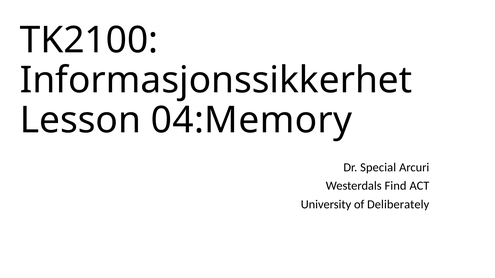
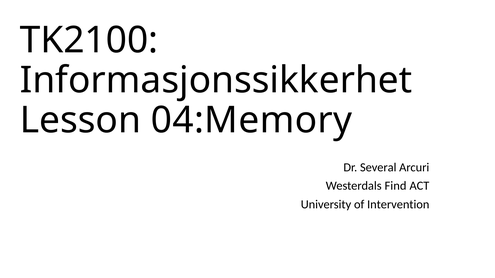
Special: Special -> Several (378, 168)
Deliberately: Deliberately -> Intervention (398, 205)
